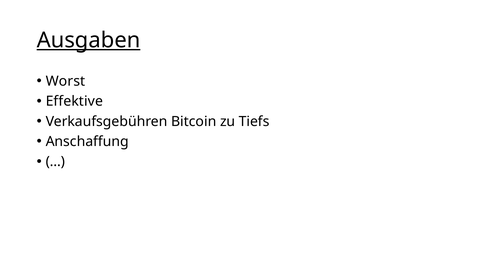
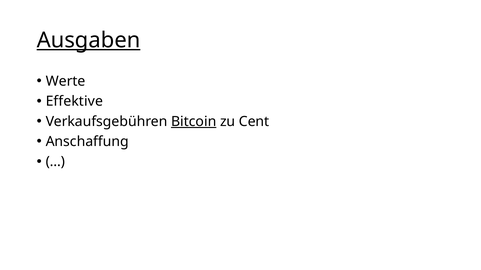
Worst: Worst -> Werte (66, 81)
Bitcoin underline: none -> present (194, 122)
Tiefs: Tiefs -> Cent (254, 122)
